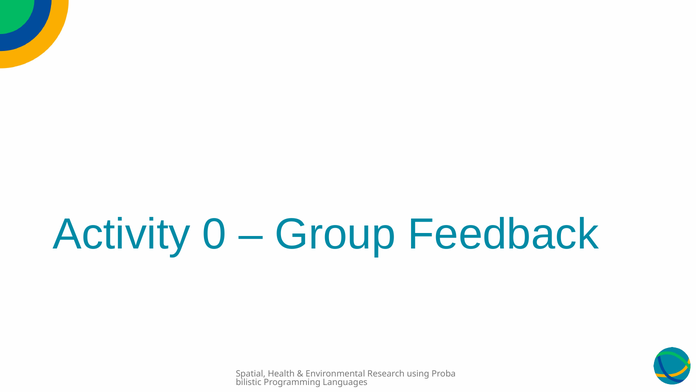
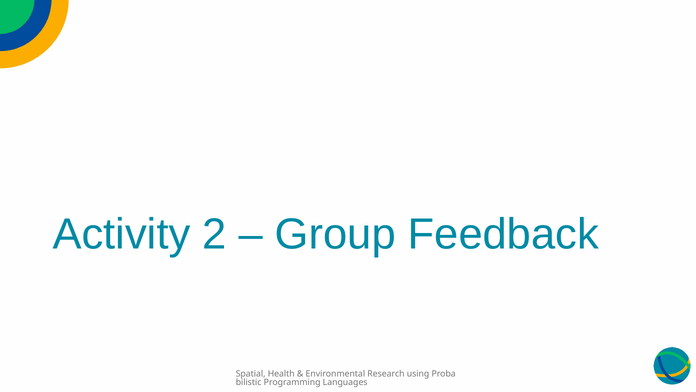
0: 0 -> 2 (215, 234)
